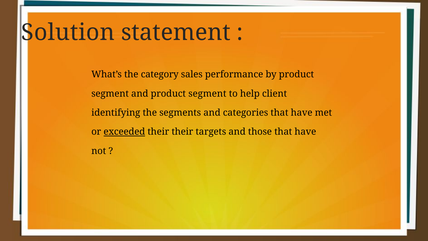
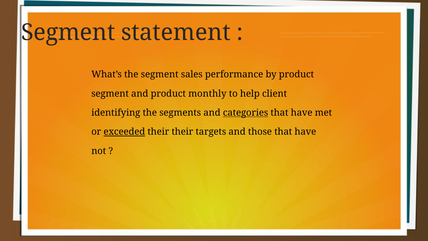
Solution: Solution -> Segment (68, 32)
the category: category -> segment (160, 74)
and product segment: segment -> monthly (207, 94)
categories underline: none -> present (246, 113)
